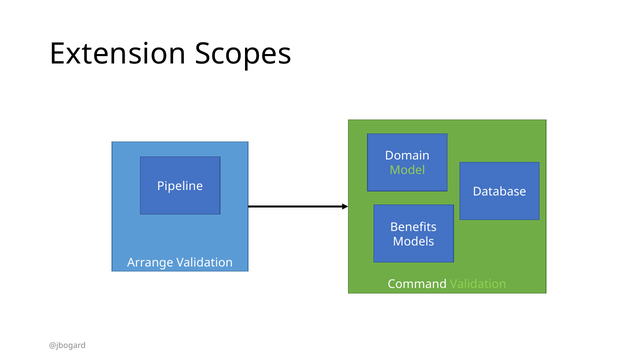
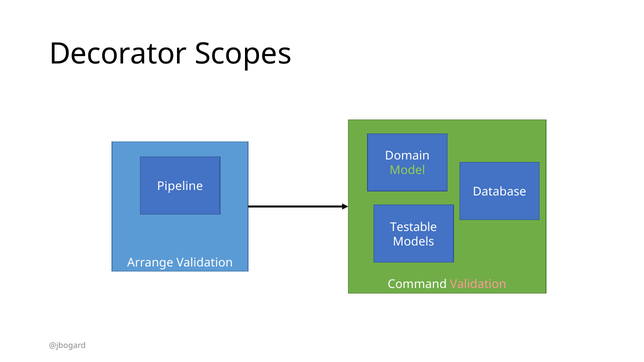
Extension: Extension -> Decorator (118, 54)
Benefits: Benefits -> Testable (414, 227)
Validation colour: light green -> pink (478, 285)
